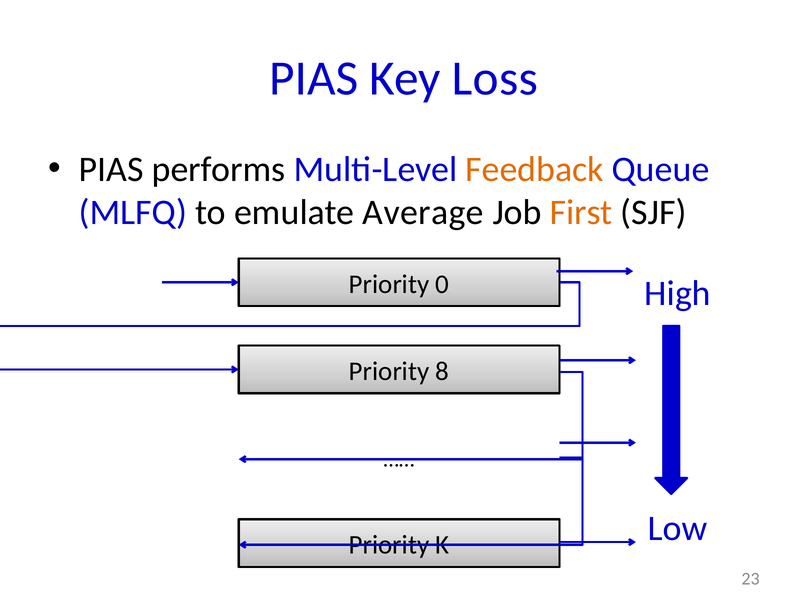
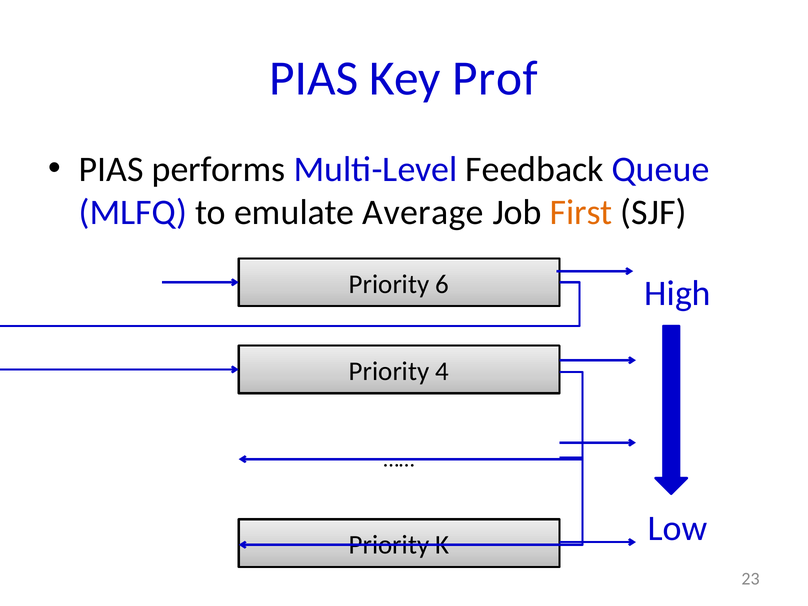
Loss: Loss -> Prof (495, 78)
Feedback colour: orange -> black (535, 170)
0: 0 -> 6 (442, 284)
8: 8 -> 4 (442, 371)
